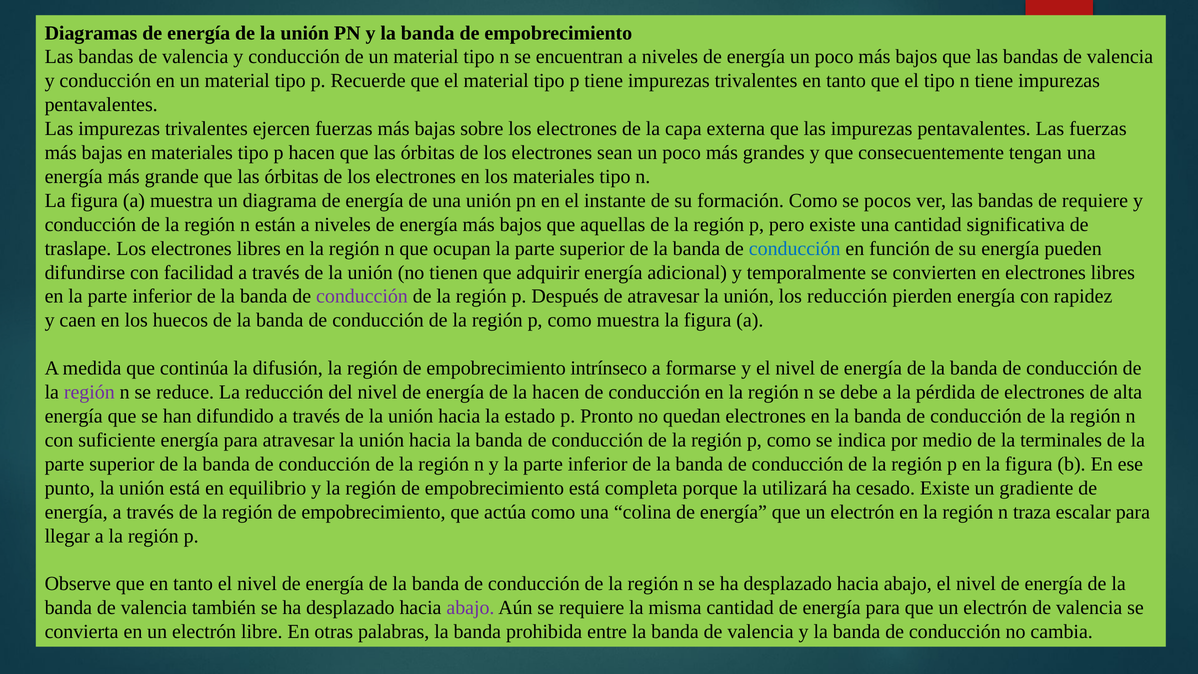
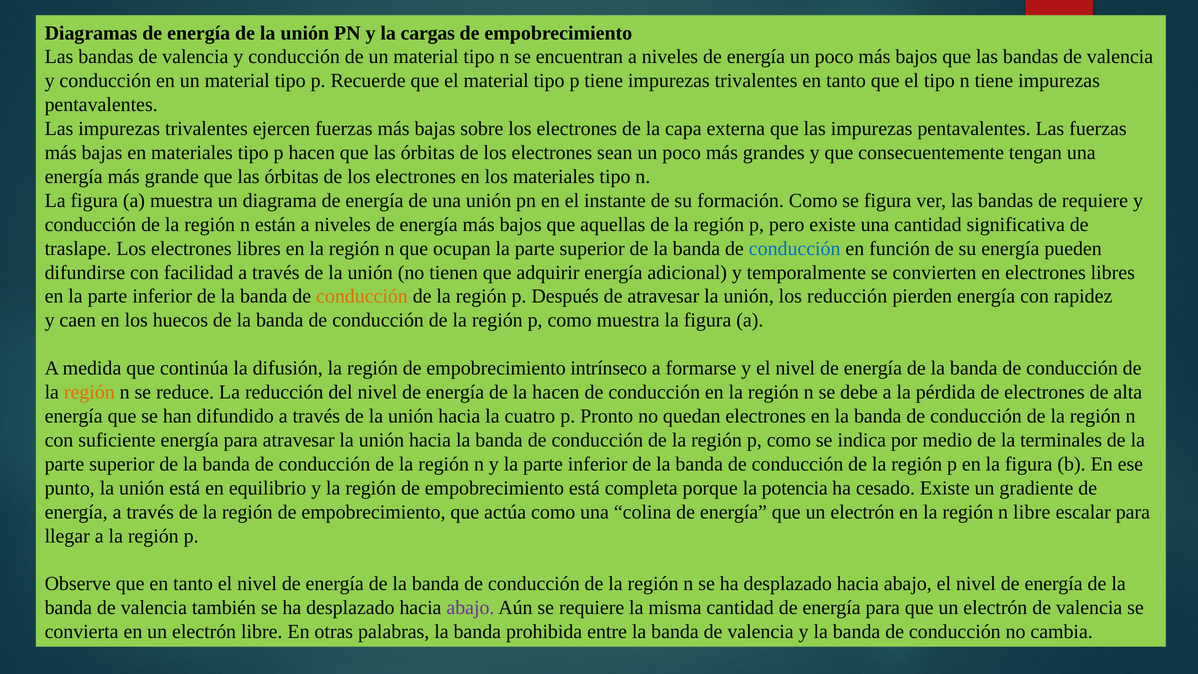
PN y la banda: banda -> cargas (428, 33)
se pocos: pocos -> figura (888, 201)
conducción colour: purple -> orange (362, 296)
región colour: purple -> orange (89, 392)
estado: estado -> cuatro (530, 416)
utilizará: utilizará -> potencia (795, 488)
n traza: traza -> libre (1032, 512)
